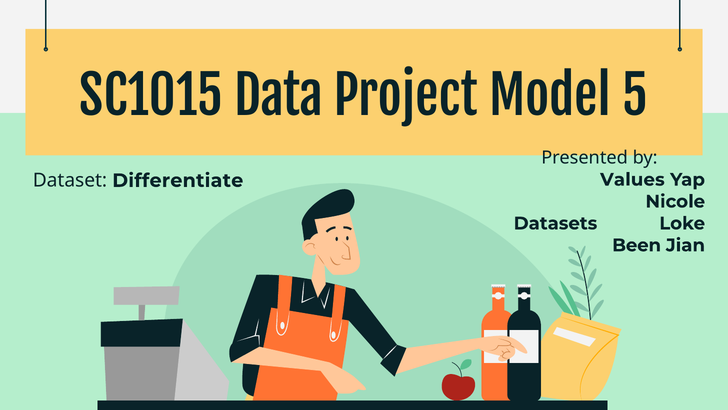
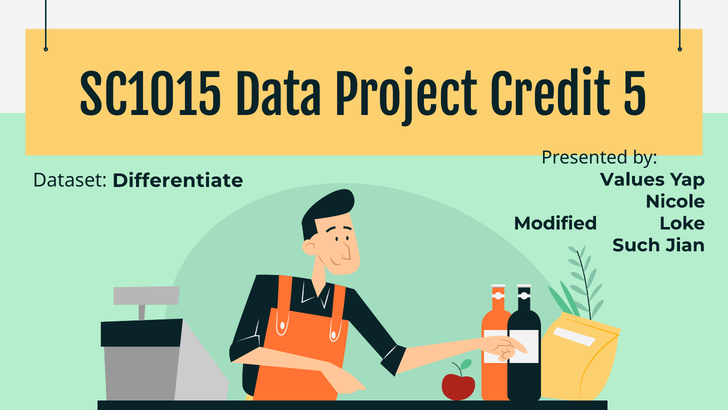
Model: Model -> Credit (550, 98)
Datasets: Datasets -> Modified (555, 223)
Been: Been -> Such (636, 245)
